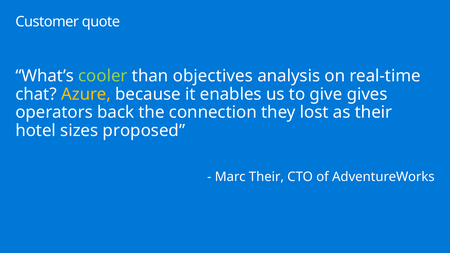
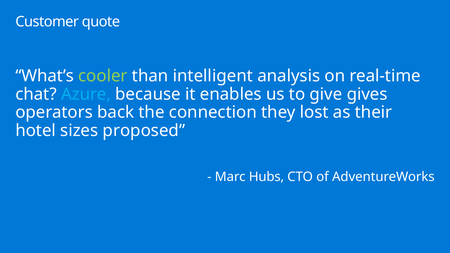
objectives: objectives -> intelligent (213, 76)
Azure colour: yellow -> light blue (86, 94)
Marc Their: Their -> Hubs (266, 177)
